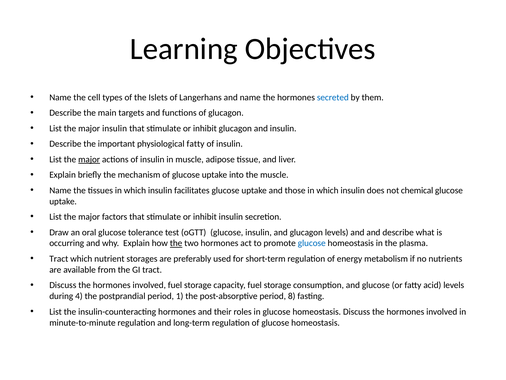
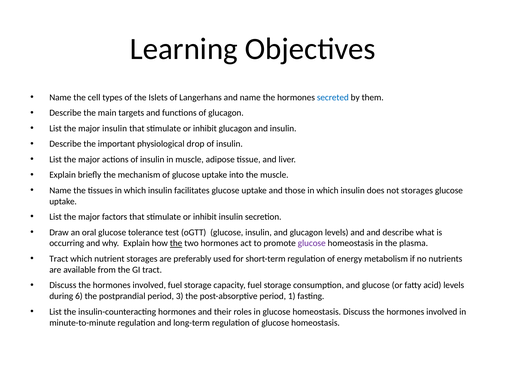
physiological fatty: fatty -> drop (196, 144)
major underline: present -> none (89, 159)
not chemical: chemical -> storages (417, 190)
glucose colour: blue -> purple (312, 243)
4: 4 -> 6 (79, 296)
1: 1 -> 3 (180, 296)
8: 8 -> 1 (292, 296)
